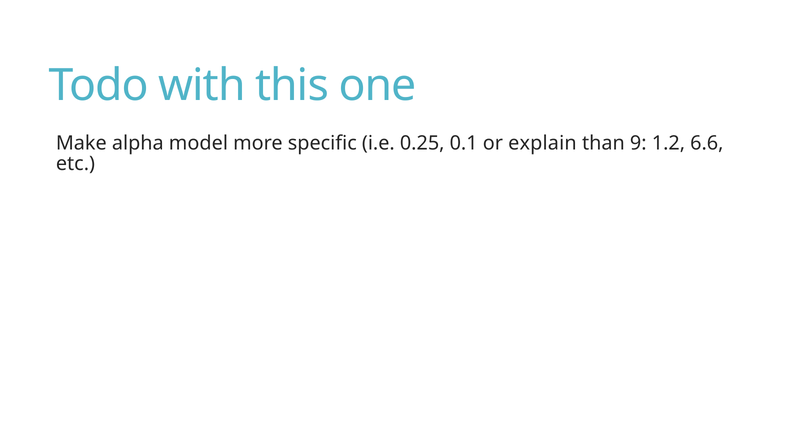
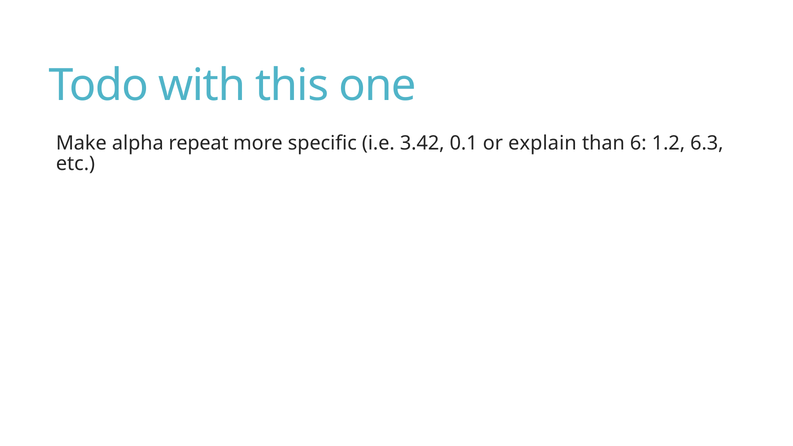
model: model -> repeat (199, 143)
0.25: 0.25 -> 3.42 (422, 143)
9: 9 -> 6 (638, 143)
6.6: 6.6 -> 6.3 (707, 143)
